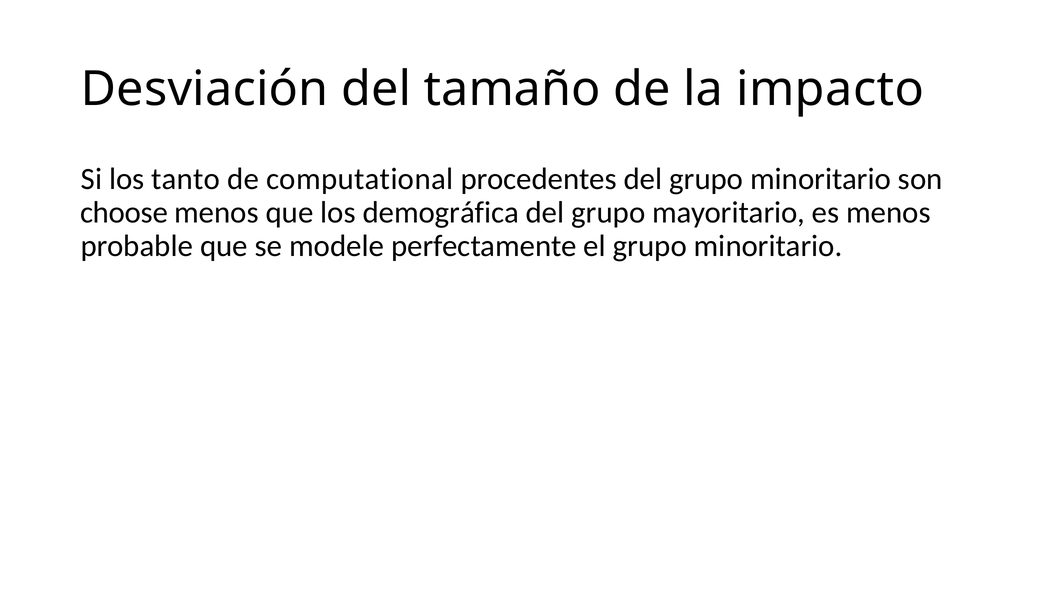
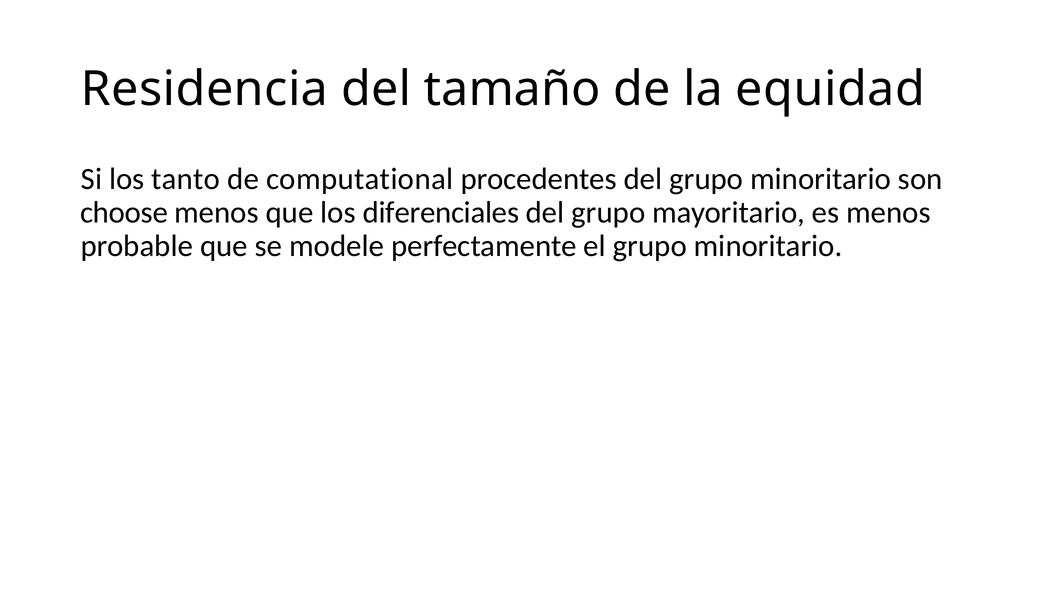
Desviación: Desviación -> Residencia (205, 89)
impacto: impacto -> equidad (830, 89)
demográfica: demográfica -> diferenciales (441, 213)
